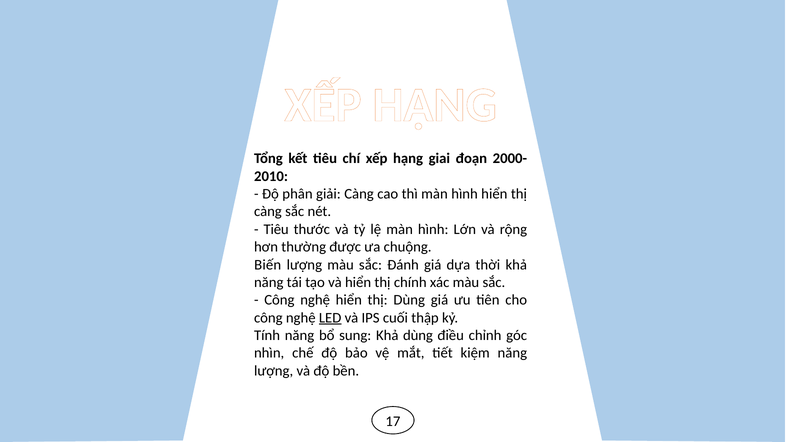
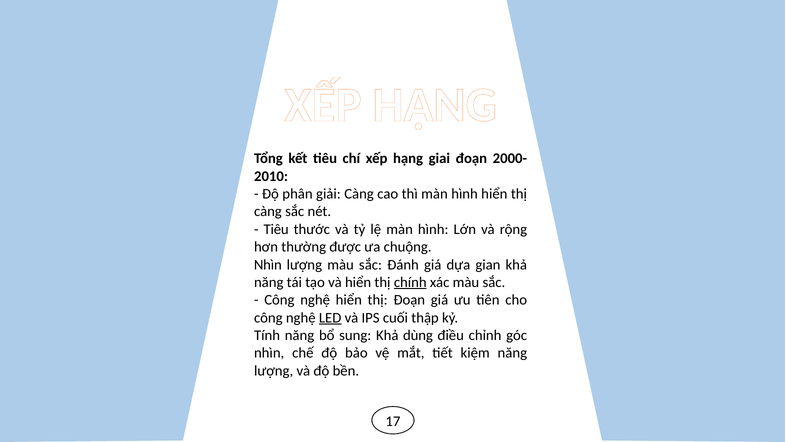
Biến: Biến -> Nhìn (268, 265)
thời: thời -> gian (488, 265)
chính underline: none -> present (410, 282)
thị Dùng: Dùng -> Đoạn (409, 300)
